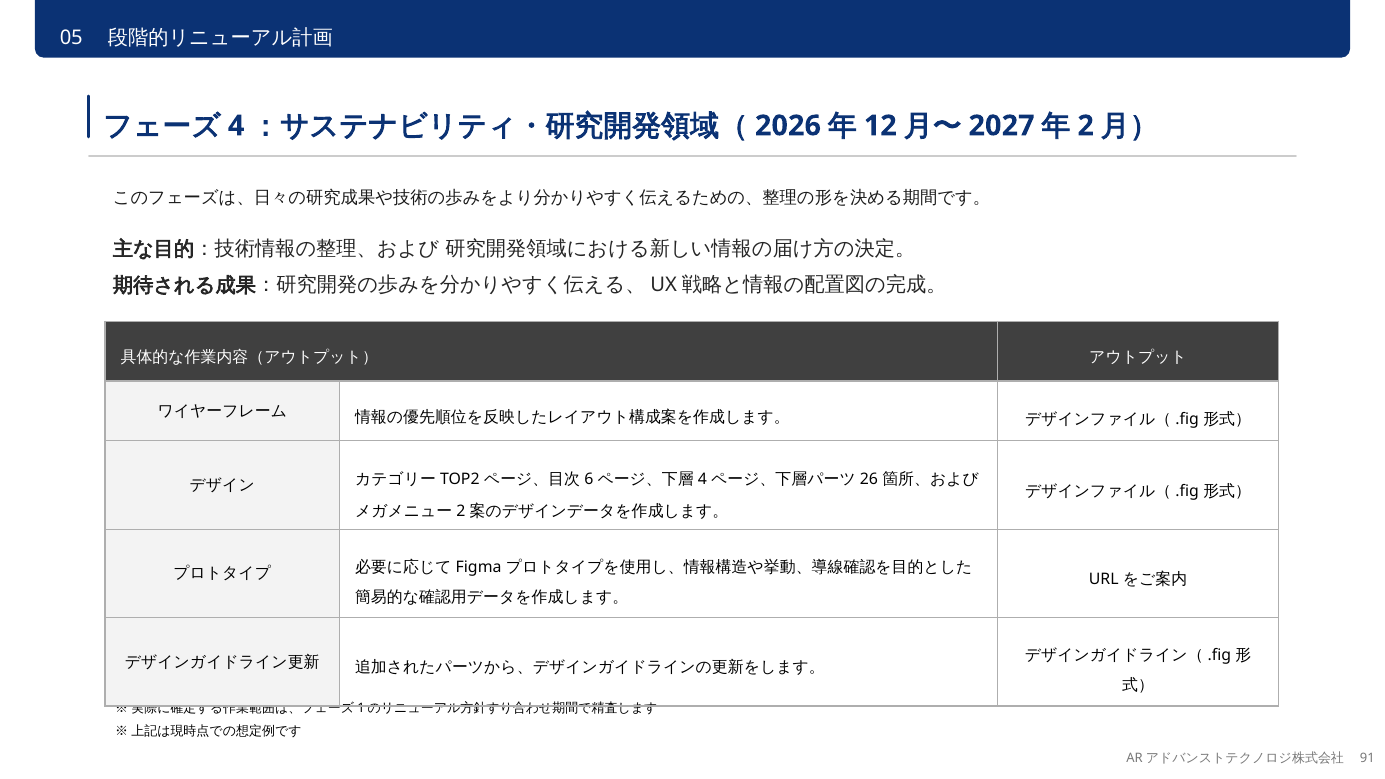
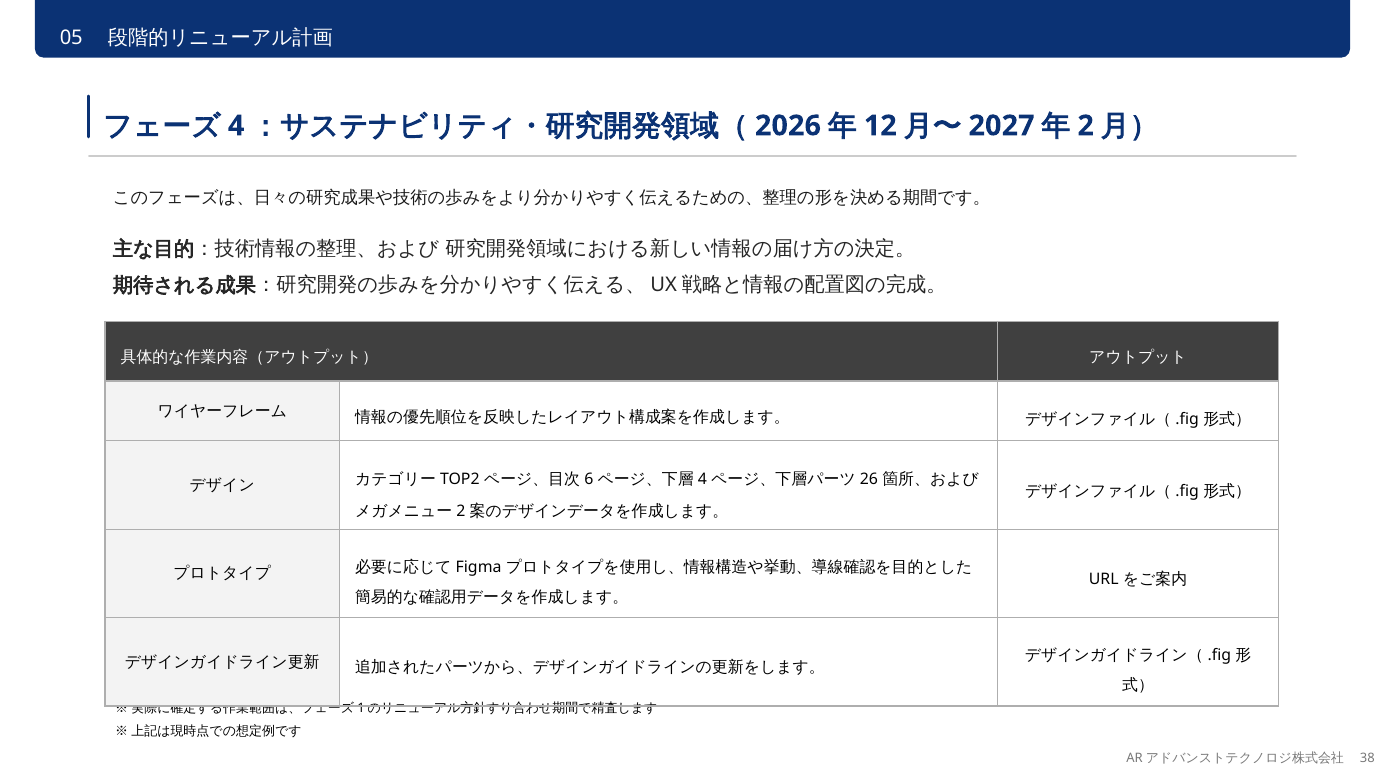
91: 91 -> 38 (1367, 758)
